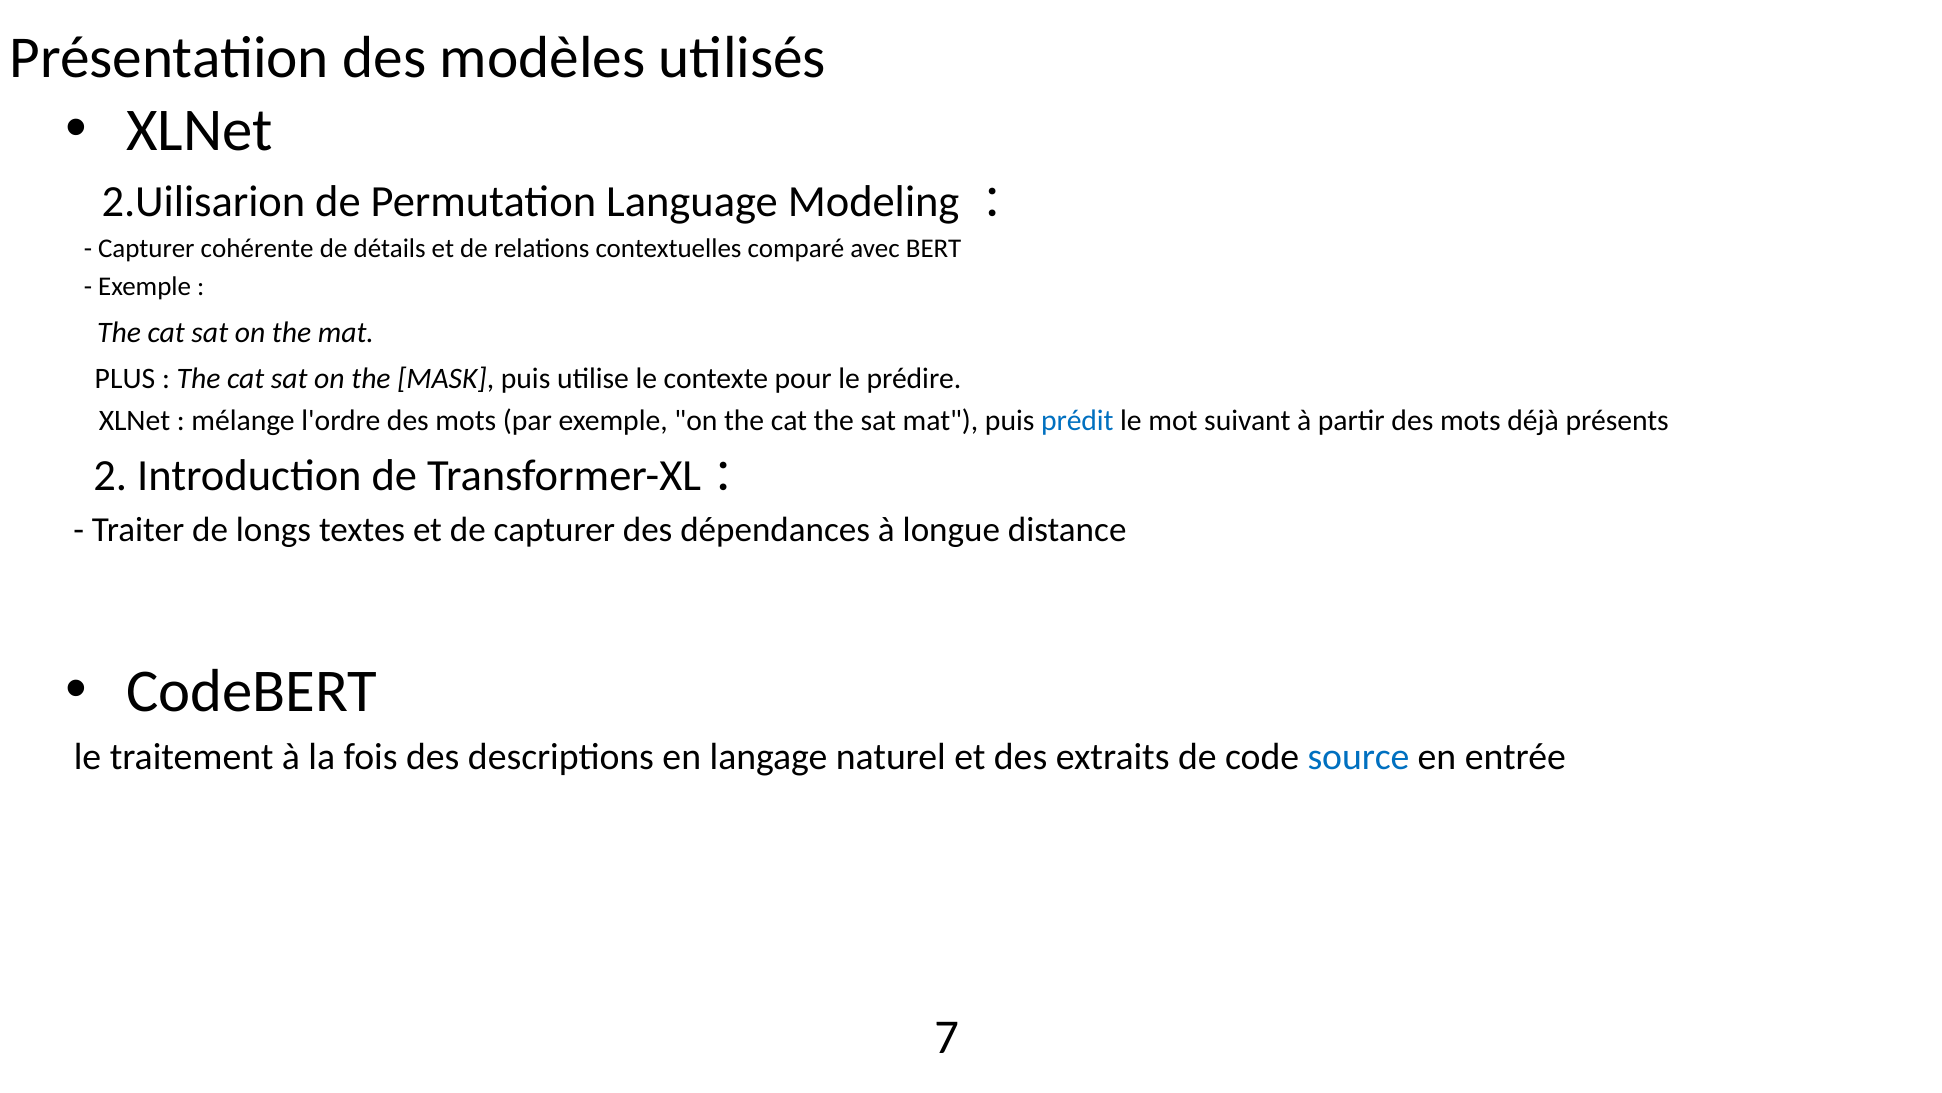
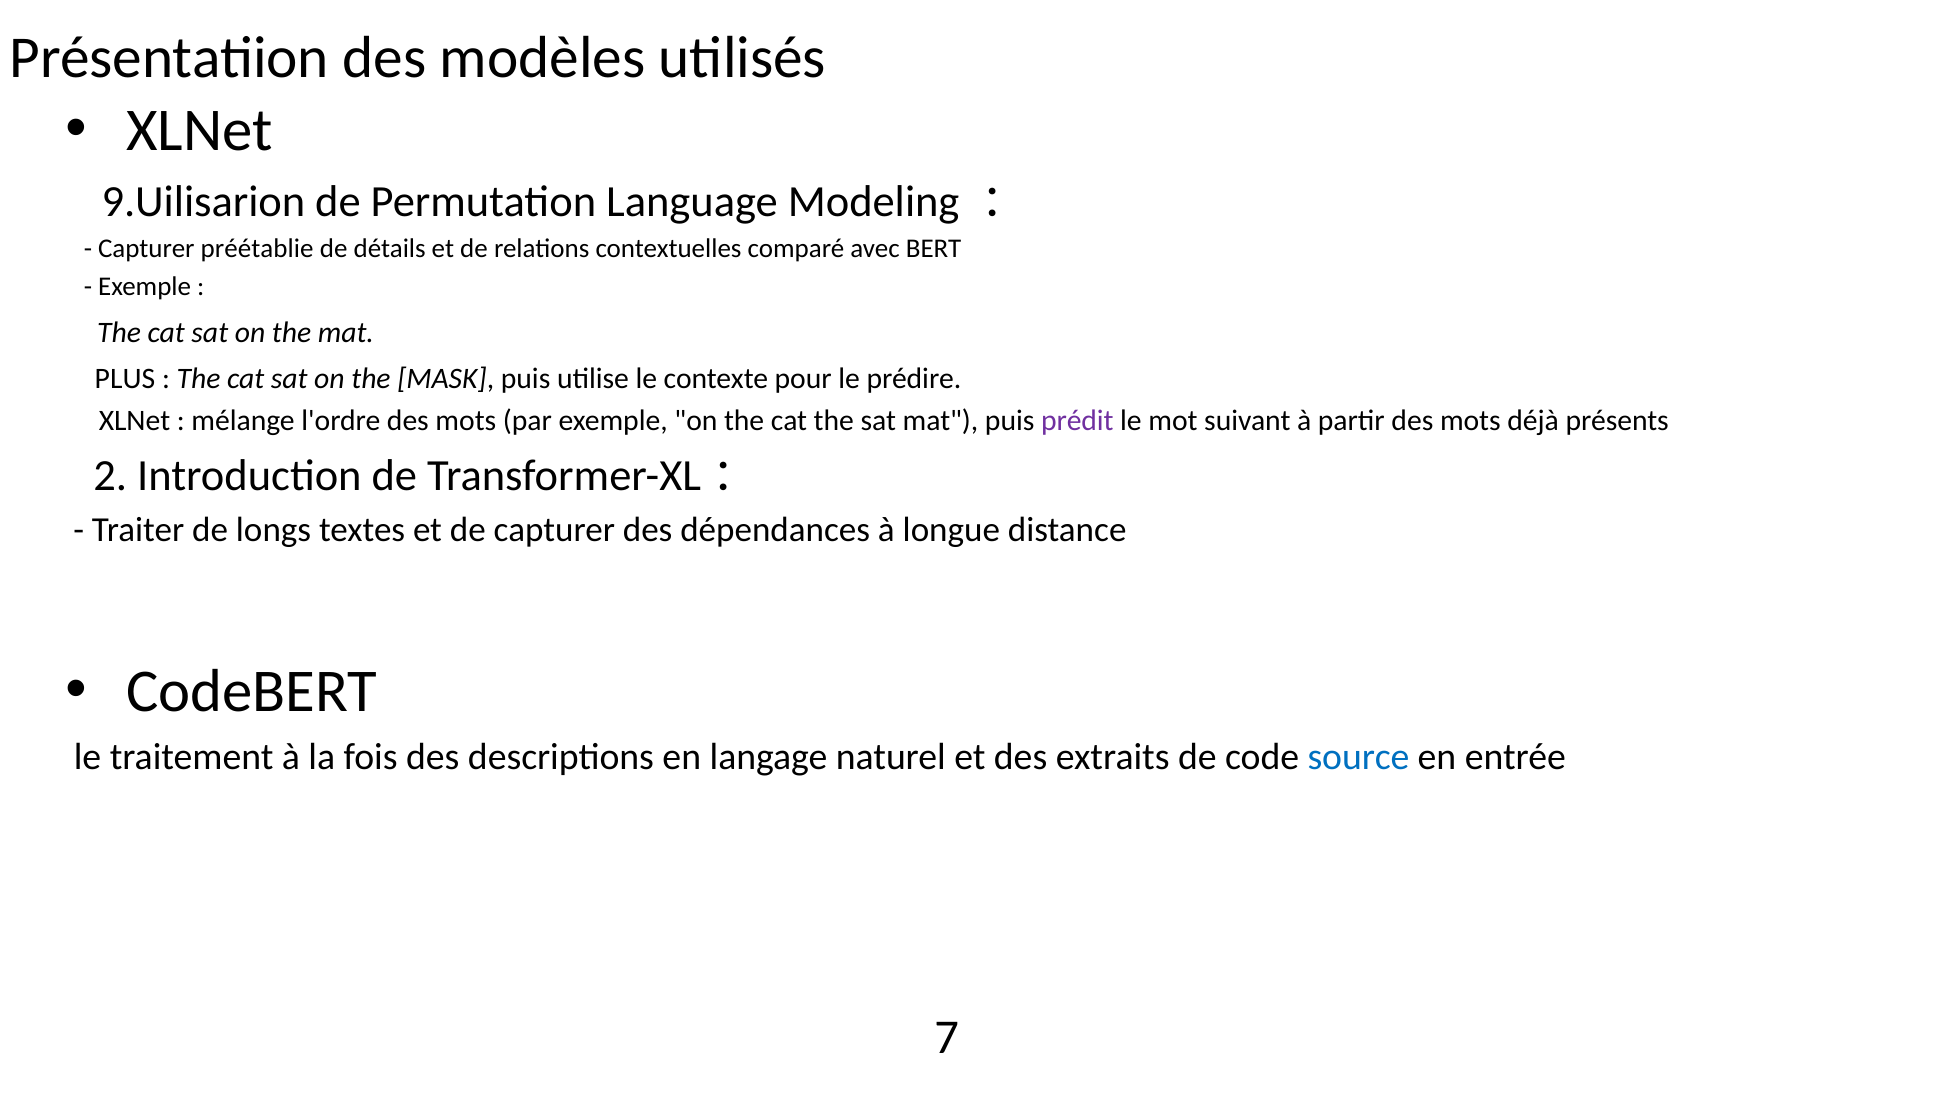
2.Uilisarion: 2.Uilisarion -> 9.Uilisarion (203, 201)
cohérente: cohérente -> préétablie (257, 248)
prédit colour: blue -> purple (1077, 421)
